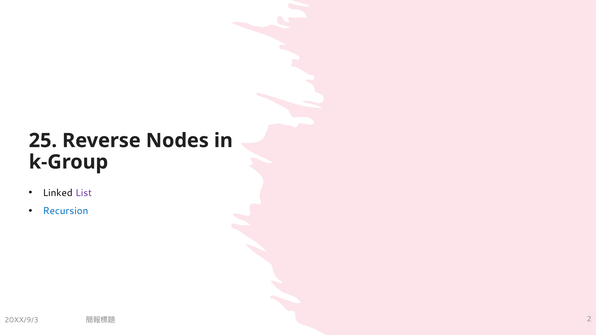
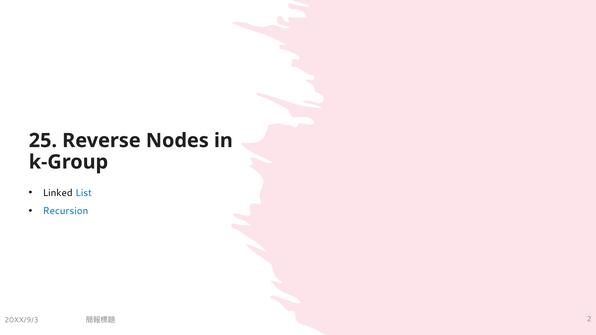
List colour: purple -> blue (84, 193)
